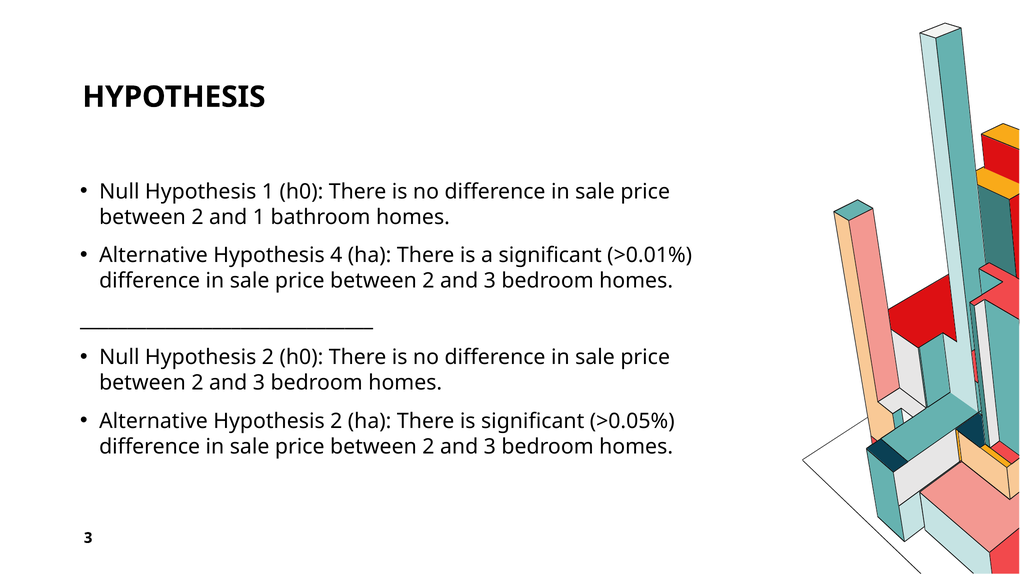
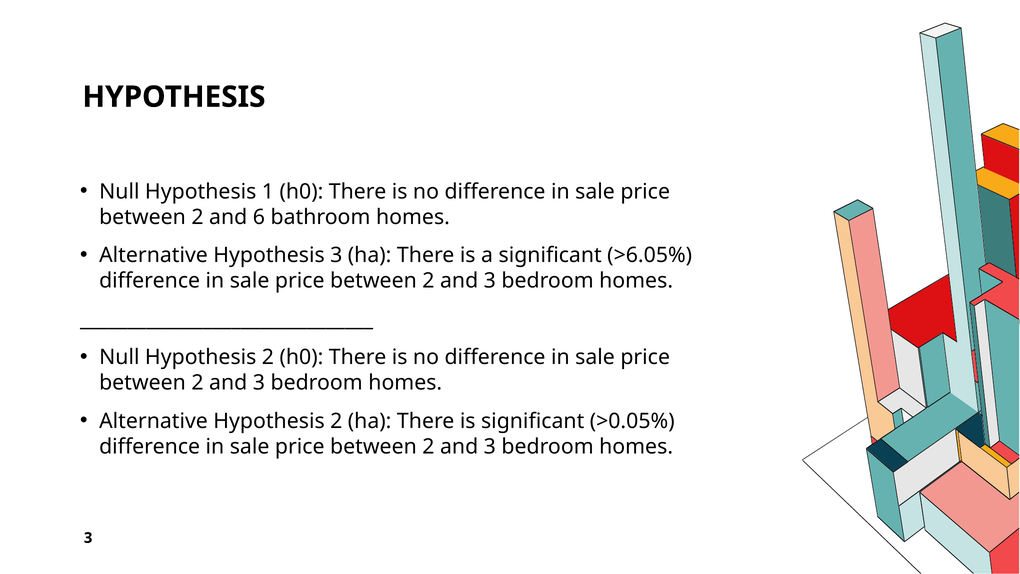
and 1: 1 -> 6 (259, 217)
Hypothesis 4: 4 -> 3 (336, 255)
>0.01%: >0.01% -> >6.05% (650, 255)
